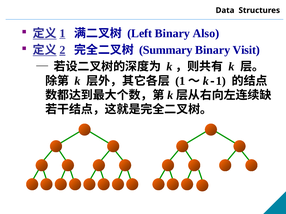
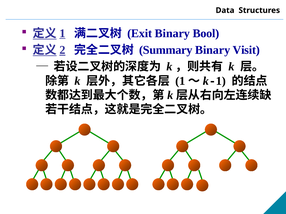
Left: Left -> Exit (140, 33)
Also: Also -> Bool (206, 33)
